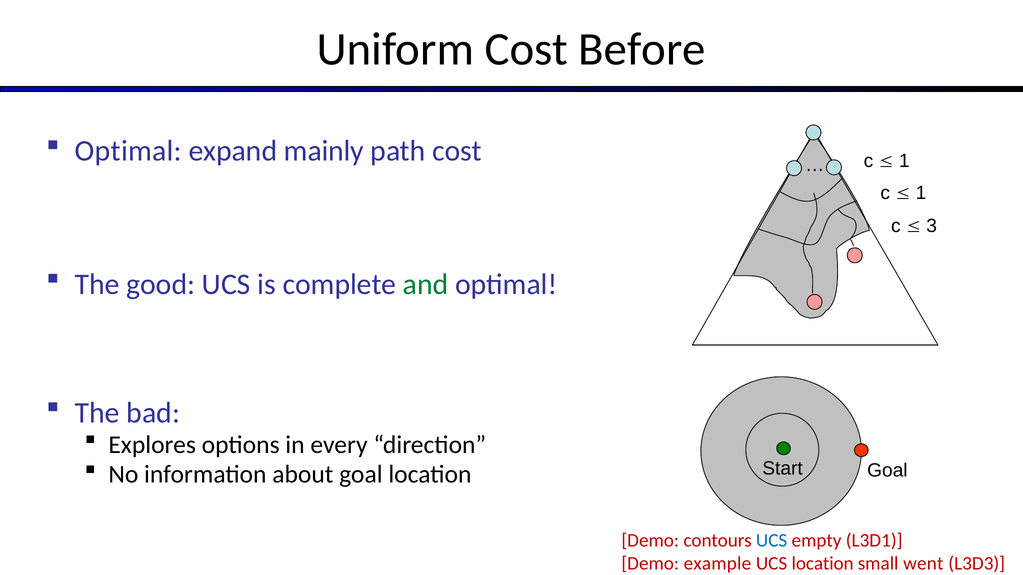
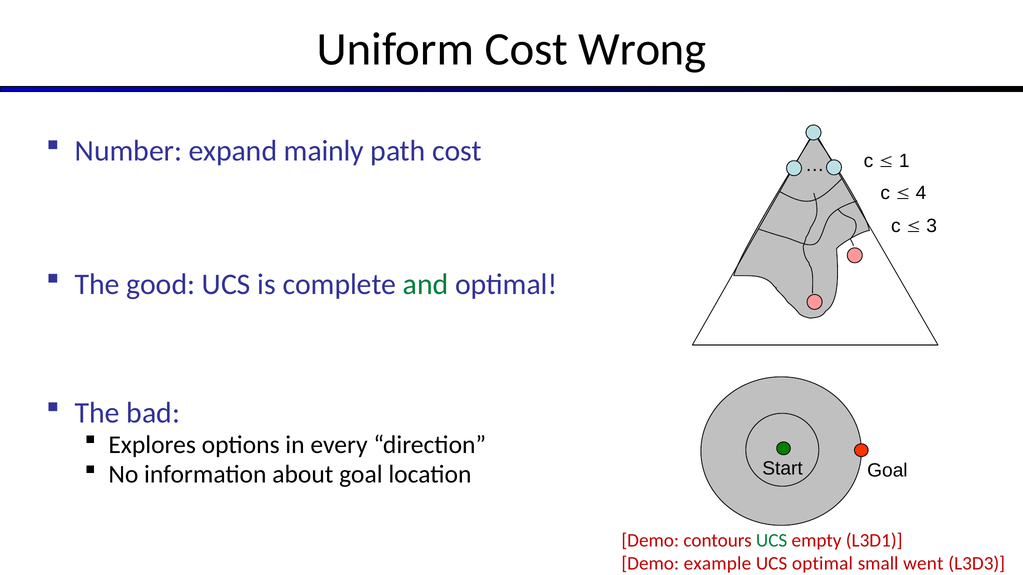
Before: Before -> Wrong (642, 49)
Optimal: Optimal -> Number (128, 151)
1: 1 -> 4 (921, 193)
UCS colour: blue -> green (772, 541)
UCS location: location -> optimal (822, 564)
